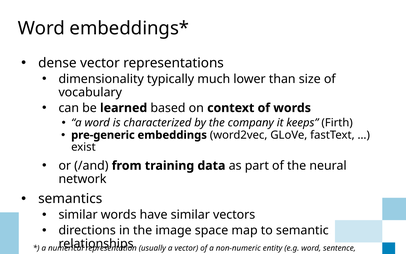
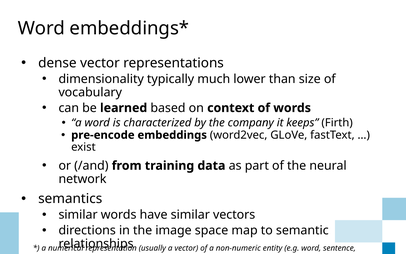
pre-generic: pre-generic -> pre-encode (103, 135)
